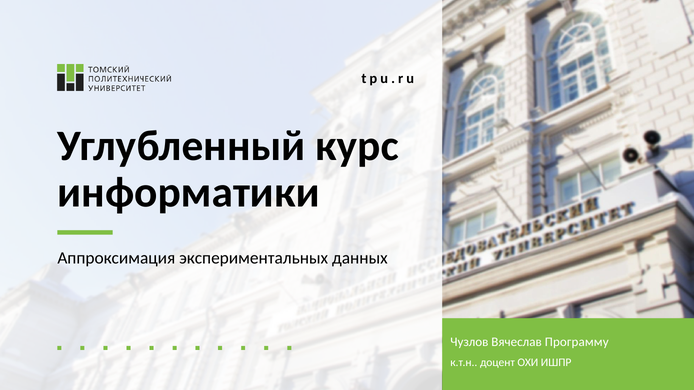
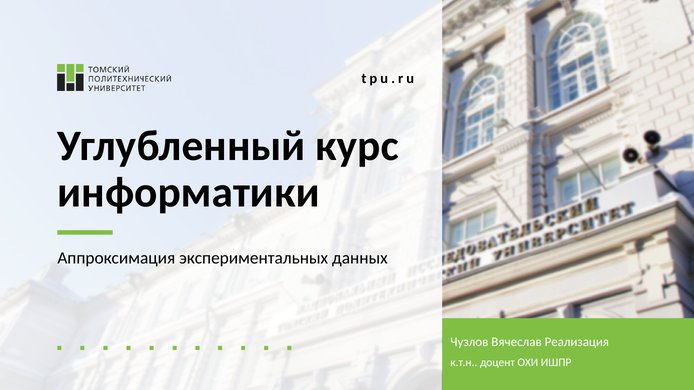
Программу: Программу -> Реализация (577, 342)
